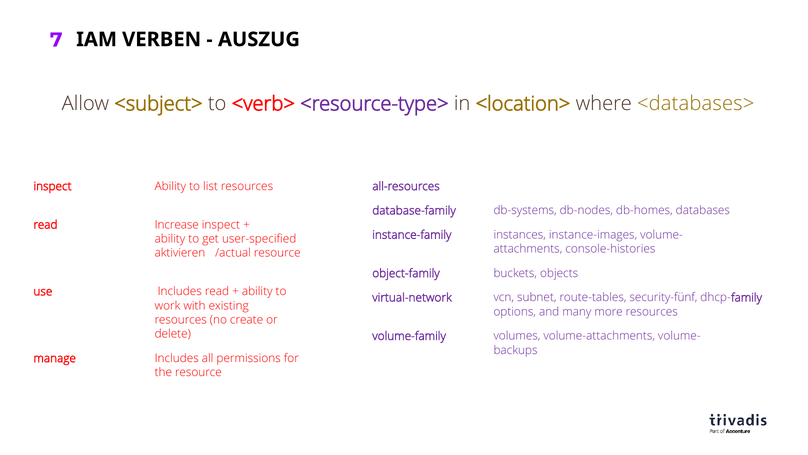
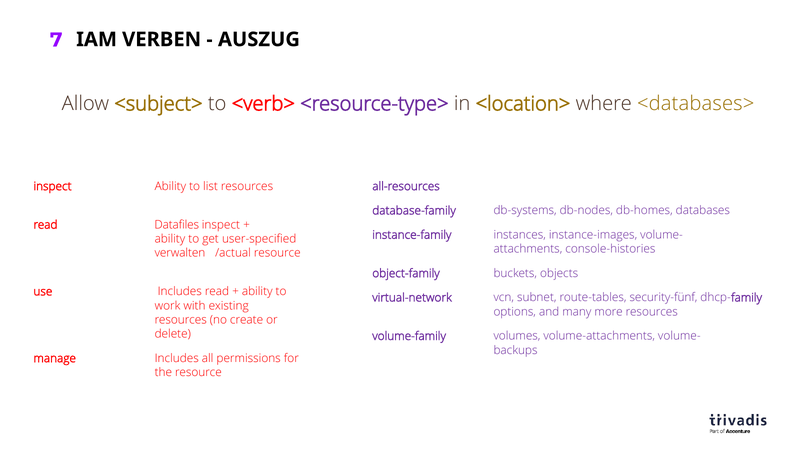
Increase: Increase -> Datafiles (177, 224)
aktivieren: aktivieren -> verwalten (180, 253)
